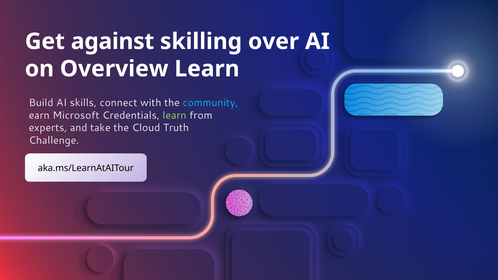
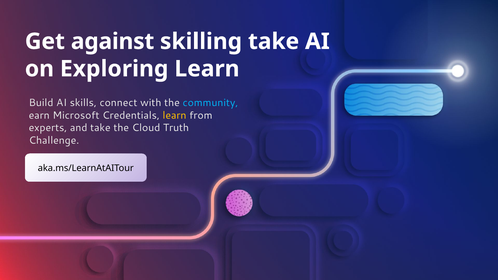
skilling over: over -> take (274, 41)
Overview: Overview -> Exploring (114, 69)
learn colour: light green -> yellow (175, 115)
